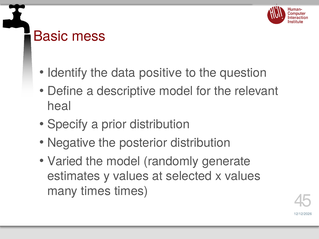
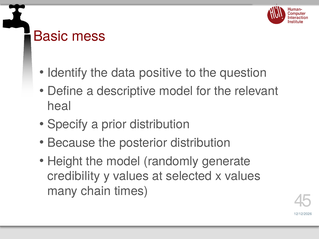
Negative: Negative -> Because (71, 143)
Varied: Varied -> Height (65, 161)
estimates: estimates -> credibility (74, 176)
many times: times -> chain (96, 191)
